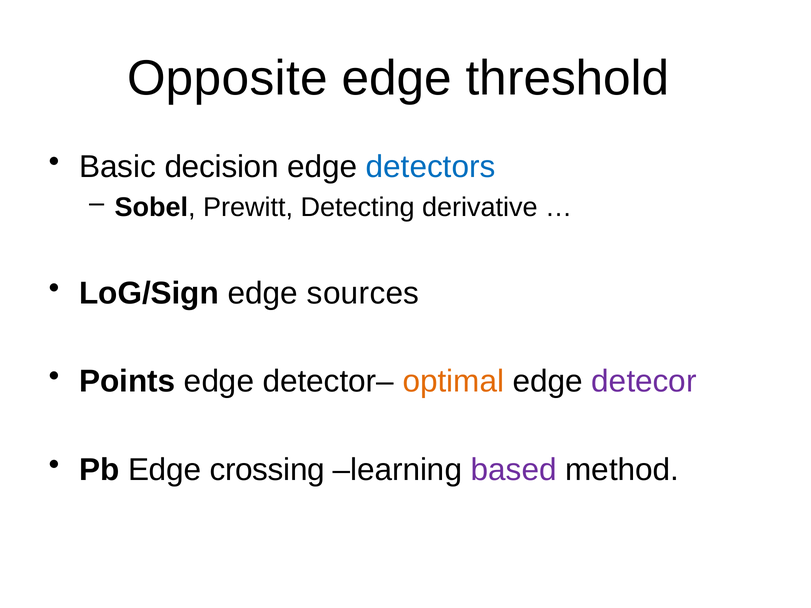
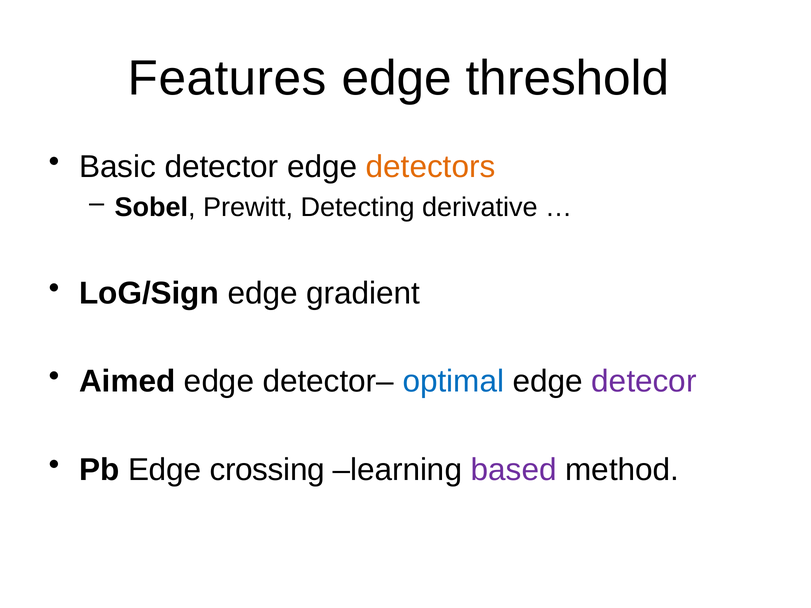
Opposite: Opposite -> Features (227, 79)
decision: decision -> detector (222, 167)
detectors colour: blue -> orange (431, 167)
sources: sources -> gradient (363, 293)
Points: Points -> Aimed (127, 382)
optimal colour: orange -> blue (453, 382)
